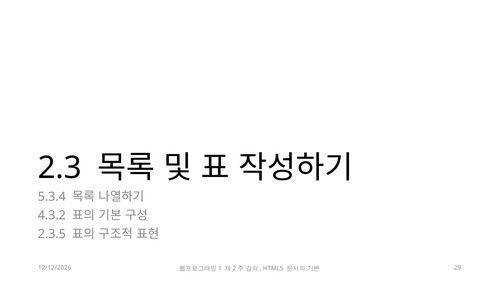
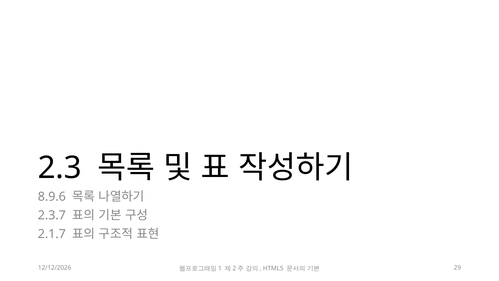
5.3.4: 5.3.4 -> 8.9.6 (52, 196)
4.3.2: 4.3.2 -> 2.3.7 (52, 215)
2.3.5: 2.3.5 -> 2.1.7 (52, 234)
